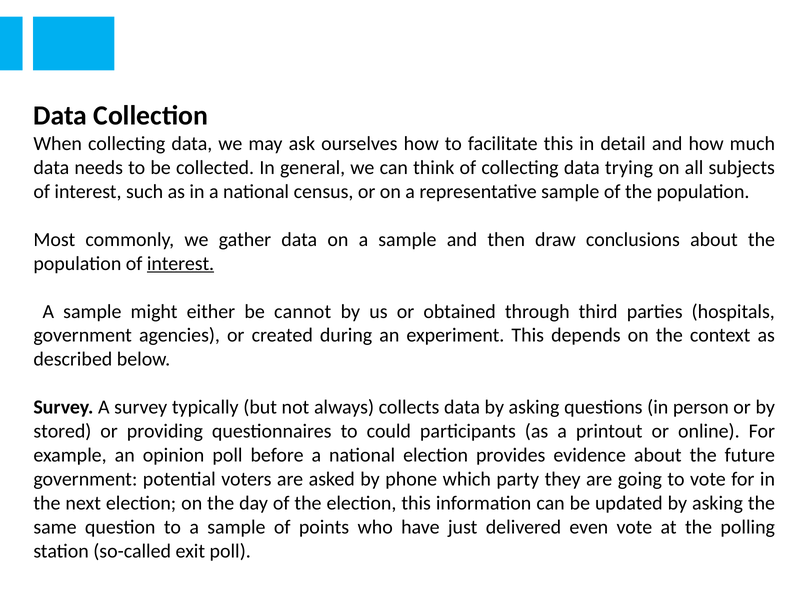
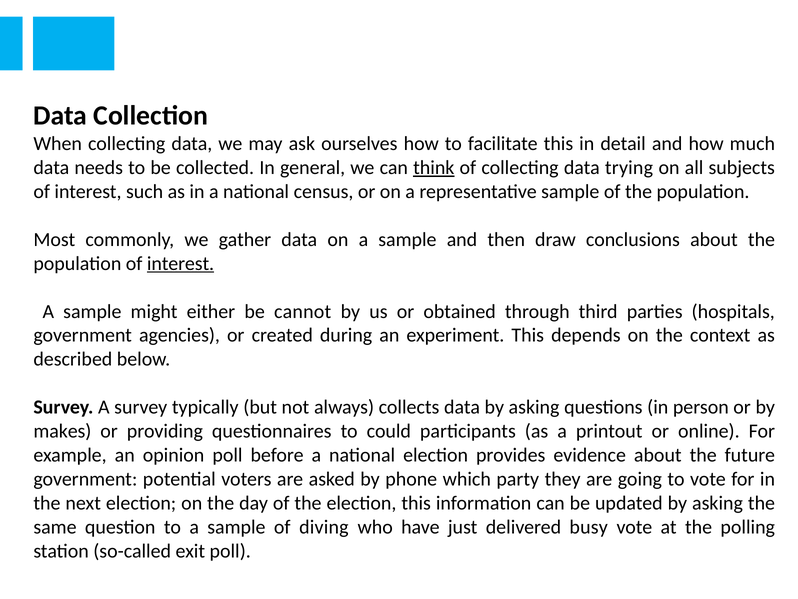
think underline: none -> present (434, 168)
stored: stored -> makes (62, 431)
points: points -> diving (324, 527)
even: even -> busy (589, 527)
